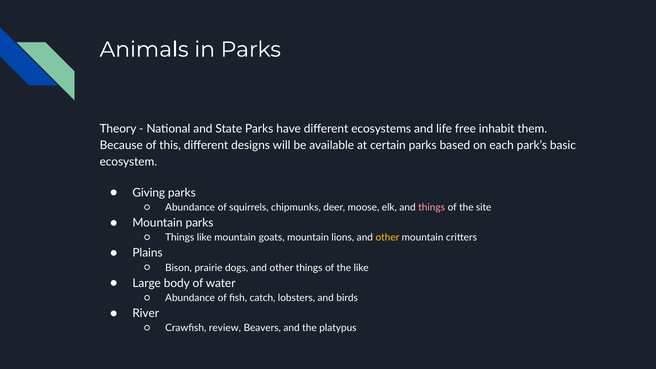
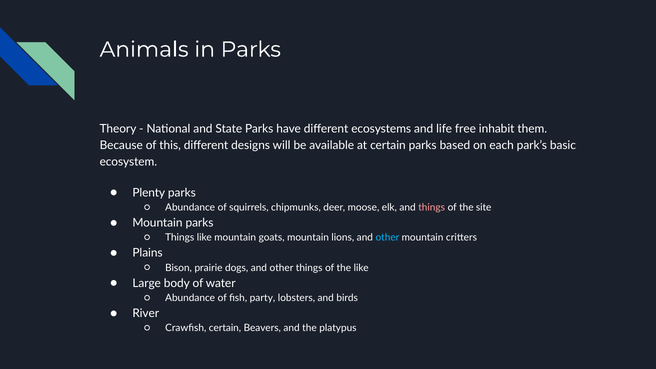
Giving: Giving -> Plenty (149, 193)
other colour: yellow -> light blue (387, 238)
catch: catch -> party (262, 298)
Crawfish review: review -> certain (225, 328)
